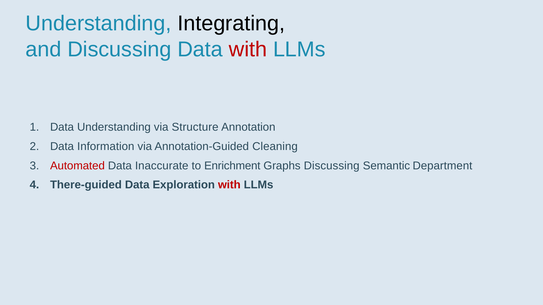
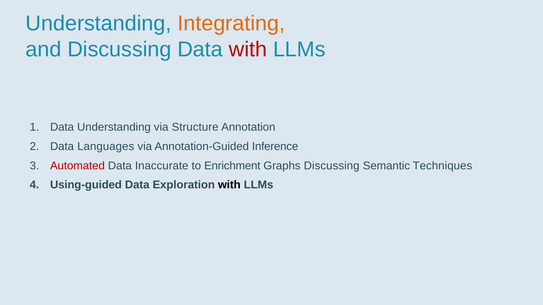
Integrating colour: black -> orange (231, 24)
Information: Information -> Languages (106, 147)
Cleaning: Cleaning -> Inference (275, 147)
Department: Department -> Techniques (442, 166)
There-guided: There-guided -> Using-guided (86, 185)
with colour: red -> black (229, 185)
